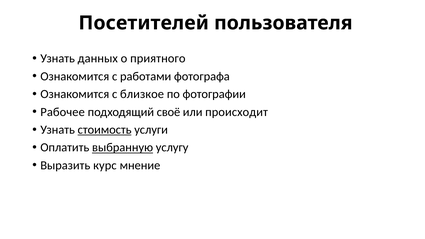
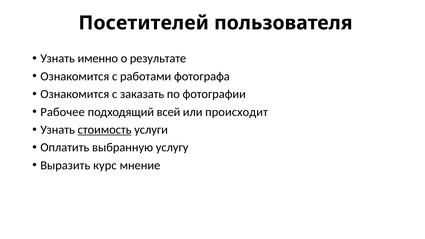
данных: данных -> именно (98, 59)
приятного: приятного -> результате (158, 59)
близкое: близкое -> заказать (142, 94)
своё: своё -> всей (168, 112)
выбранную underline: present -> none (123, 148)
